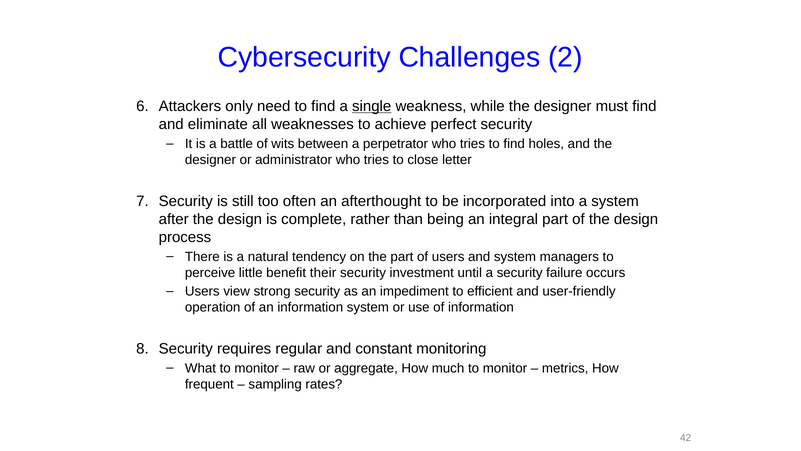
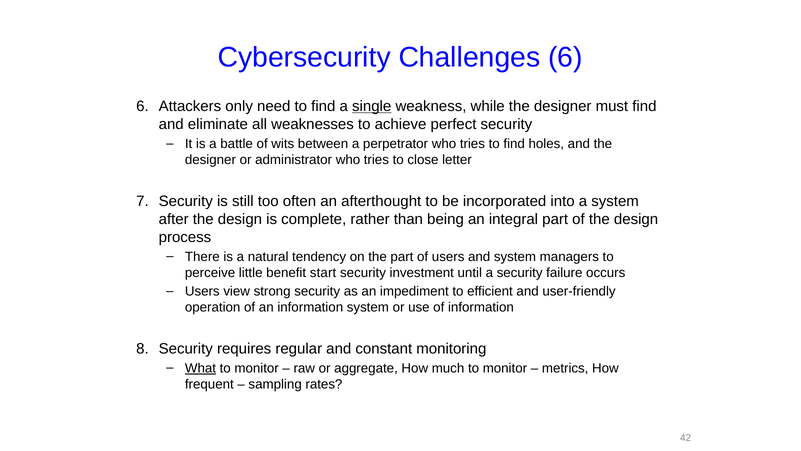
Challenges 2: 2 -> 6 (565, 58)
their: their -> start (323, 273)
What underline: none -> present (200, 368)
